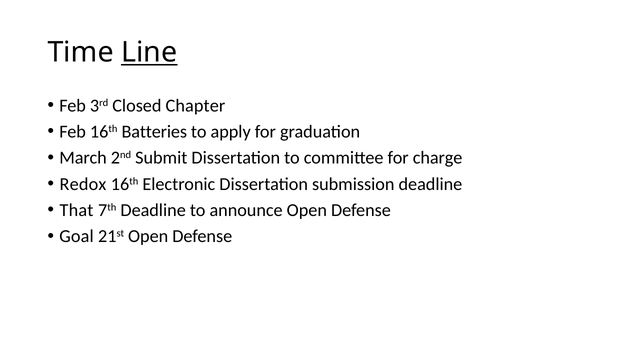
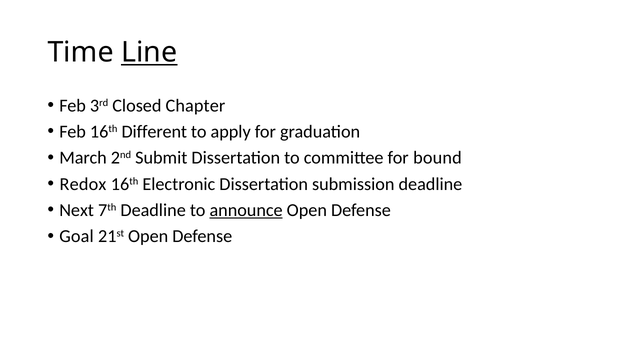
Batteries: Batteries -> Different (154, 132)
charge: charge -> bound (437, 158)
That: That -> Next (77, 210)
announce underline: none -> present (246, 210)
